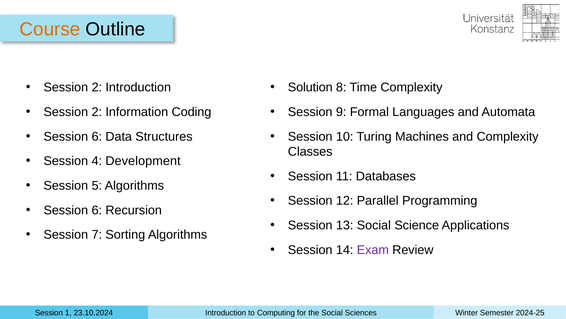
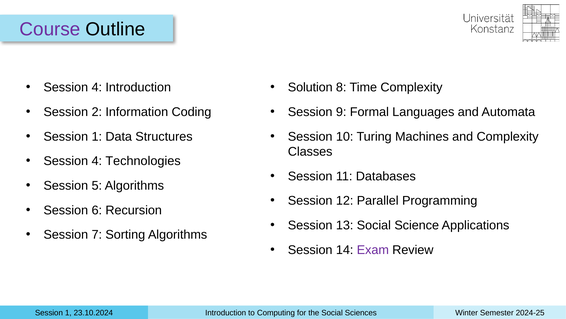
Course colour: orange -> purple (50, 29)
2: 2 -> 4 (97, 87)
6: 6 -> 1 (97, 136)
Development: Development -> Technologies (143, 161)
